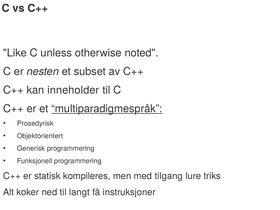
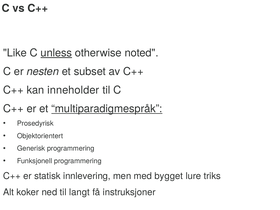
unless underline: none -> present (56, 53)
kompileres: kompileres -> innlevering (87, 176)
tilgang: tilgang -> bygget (169, 176)
